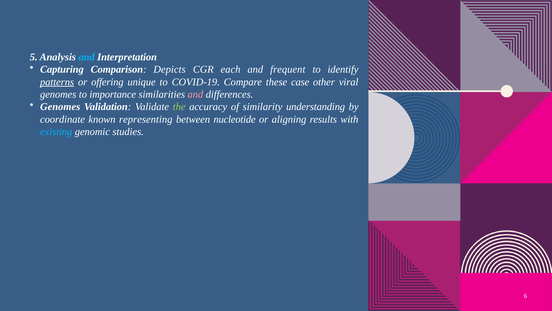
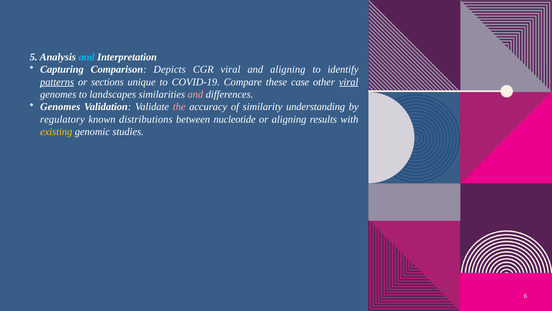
CGR each: each -> viral (231, 69)
and frequent: frequent -> aligning (288, 69)
offering: offering -> sections (107, 82)
viral underline: none -> present (349, 82)
importance: importance -> landscapes (113, 94)
the colour: light green -> pink (179, 107)
coordinate: coordinate -> regulatory (62, 119)
representing: representing -> distributions (146, 119)
existing colour: light blue -> yellow (56, 132)
